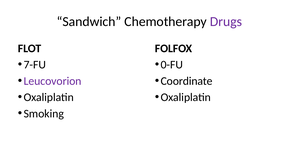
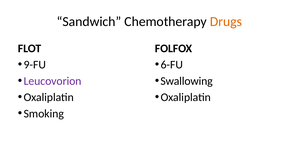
Drugs colour: purple -> orange (226, 22)
7-FU: 7-FU -> 9-FU (35, 65)
0-FU: 0-FU -> 6-FU (172, 65)
Coordinate: Coordinate -> Swallowing (187, 81)
